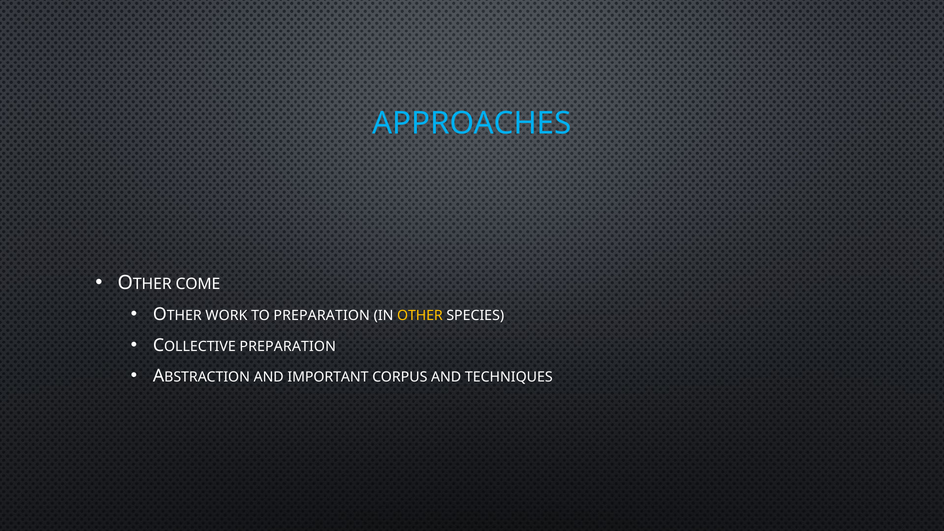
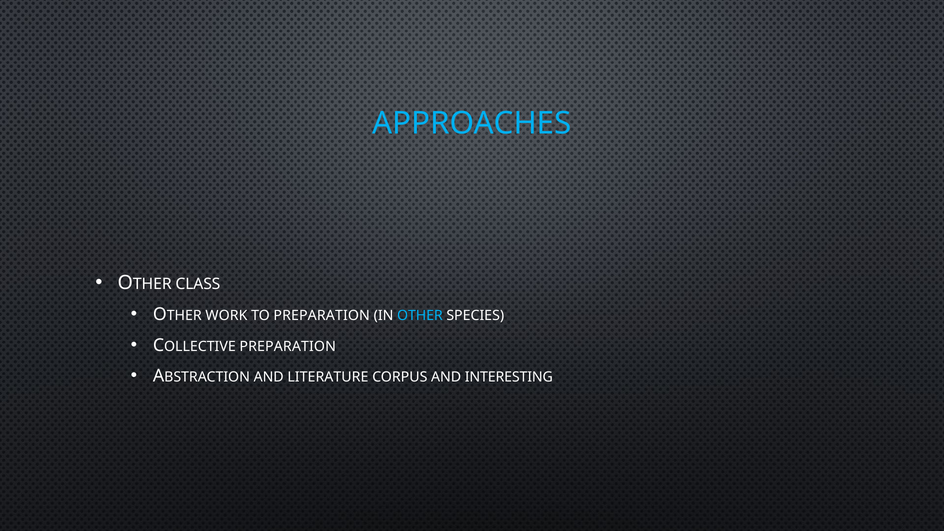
COME: COME -> CLASS (198, 284)
OTHER colour: yellow -> light blue (420, 316)
IMPORTANT: IMPORTANT -> LITERATURE (328, 377)
TECHNIQUES: TECHNIQUES -> INTERESTING (509, 377)
